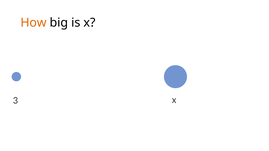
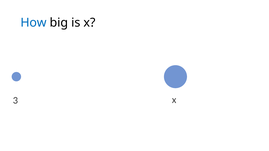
How colour: orange -> blue (34, 23)
